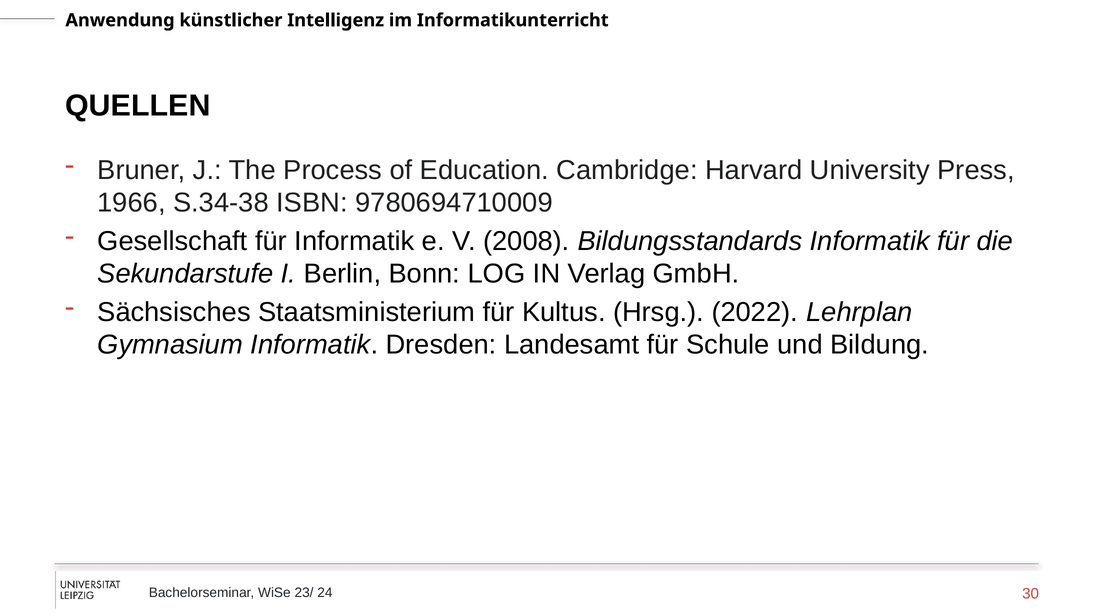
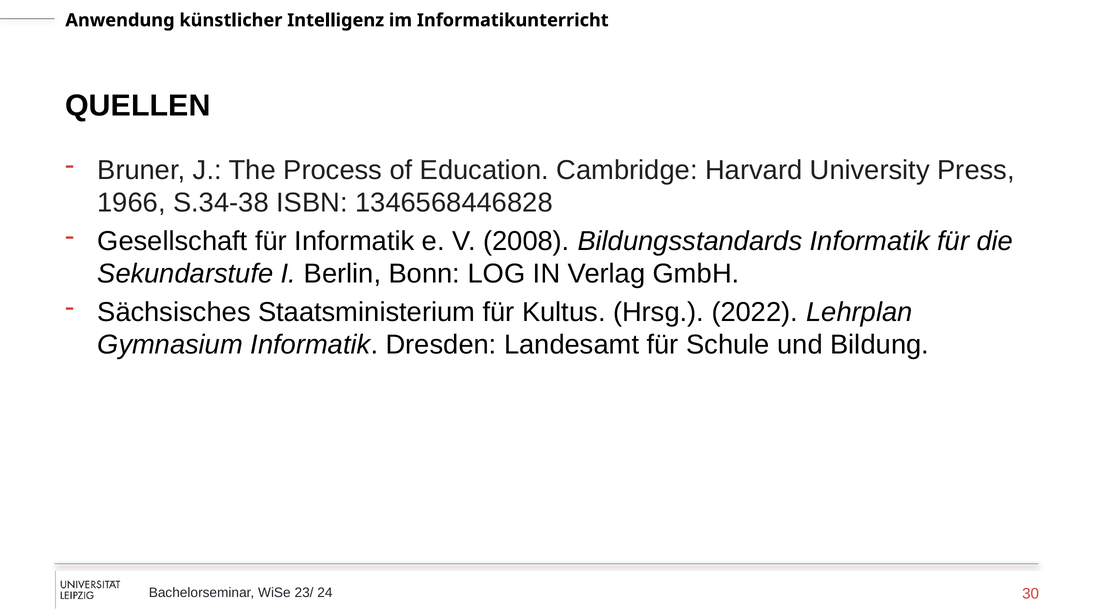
9780694710009: 9780694710009 -> 1346568446828 (454, 203)
